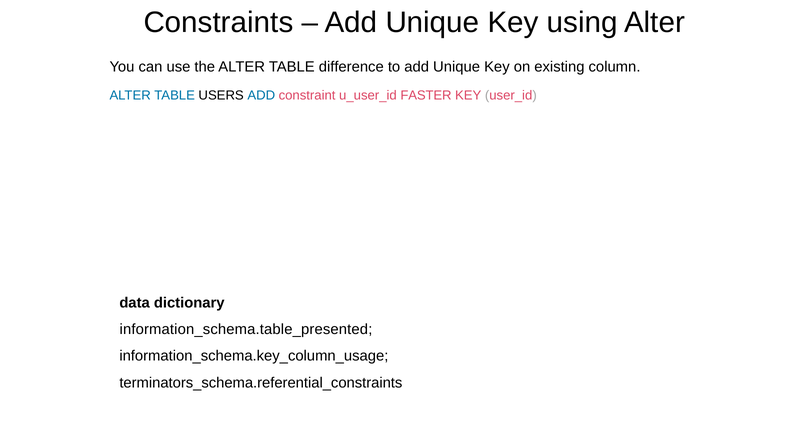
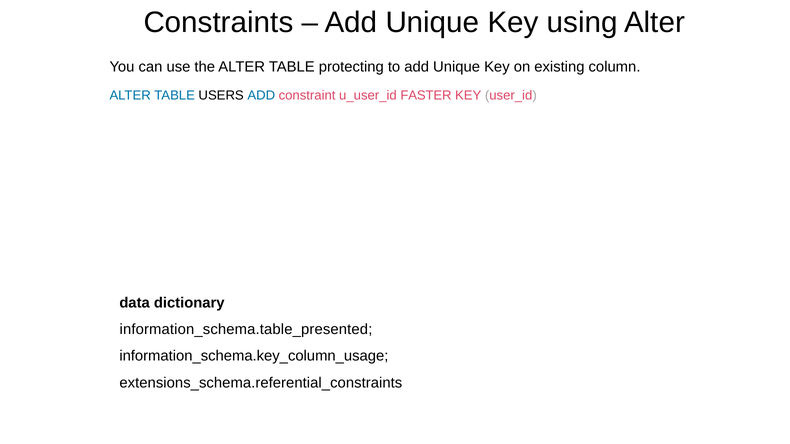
difference: difference -> protecting (351, 67)
terminators_schema.referential_constraints: terminators_schema.referential_constraints -> extensions_schema.referential_constraints (261, 383)
